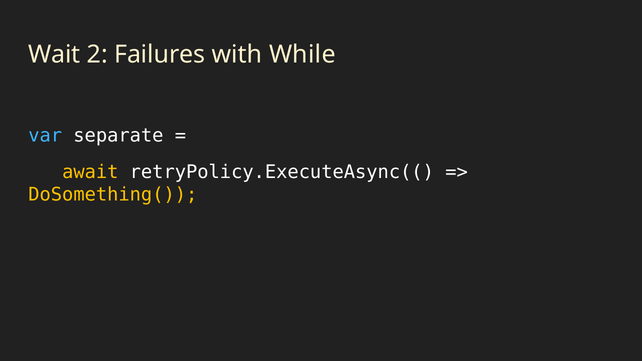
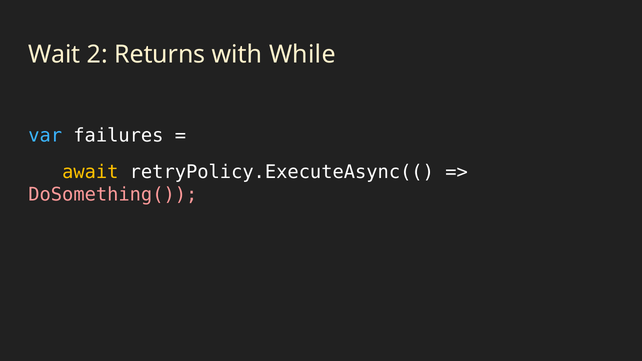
Failures: Failures -> Returns (160, 54)
separate: separate -> failures (118, 136)
DoSomething( colour: yellow -> pink (113, 195)
